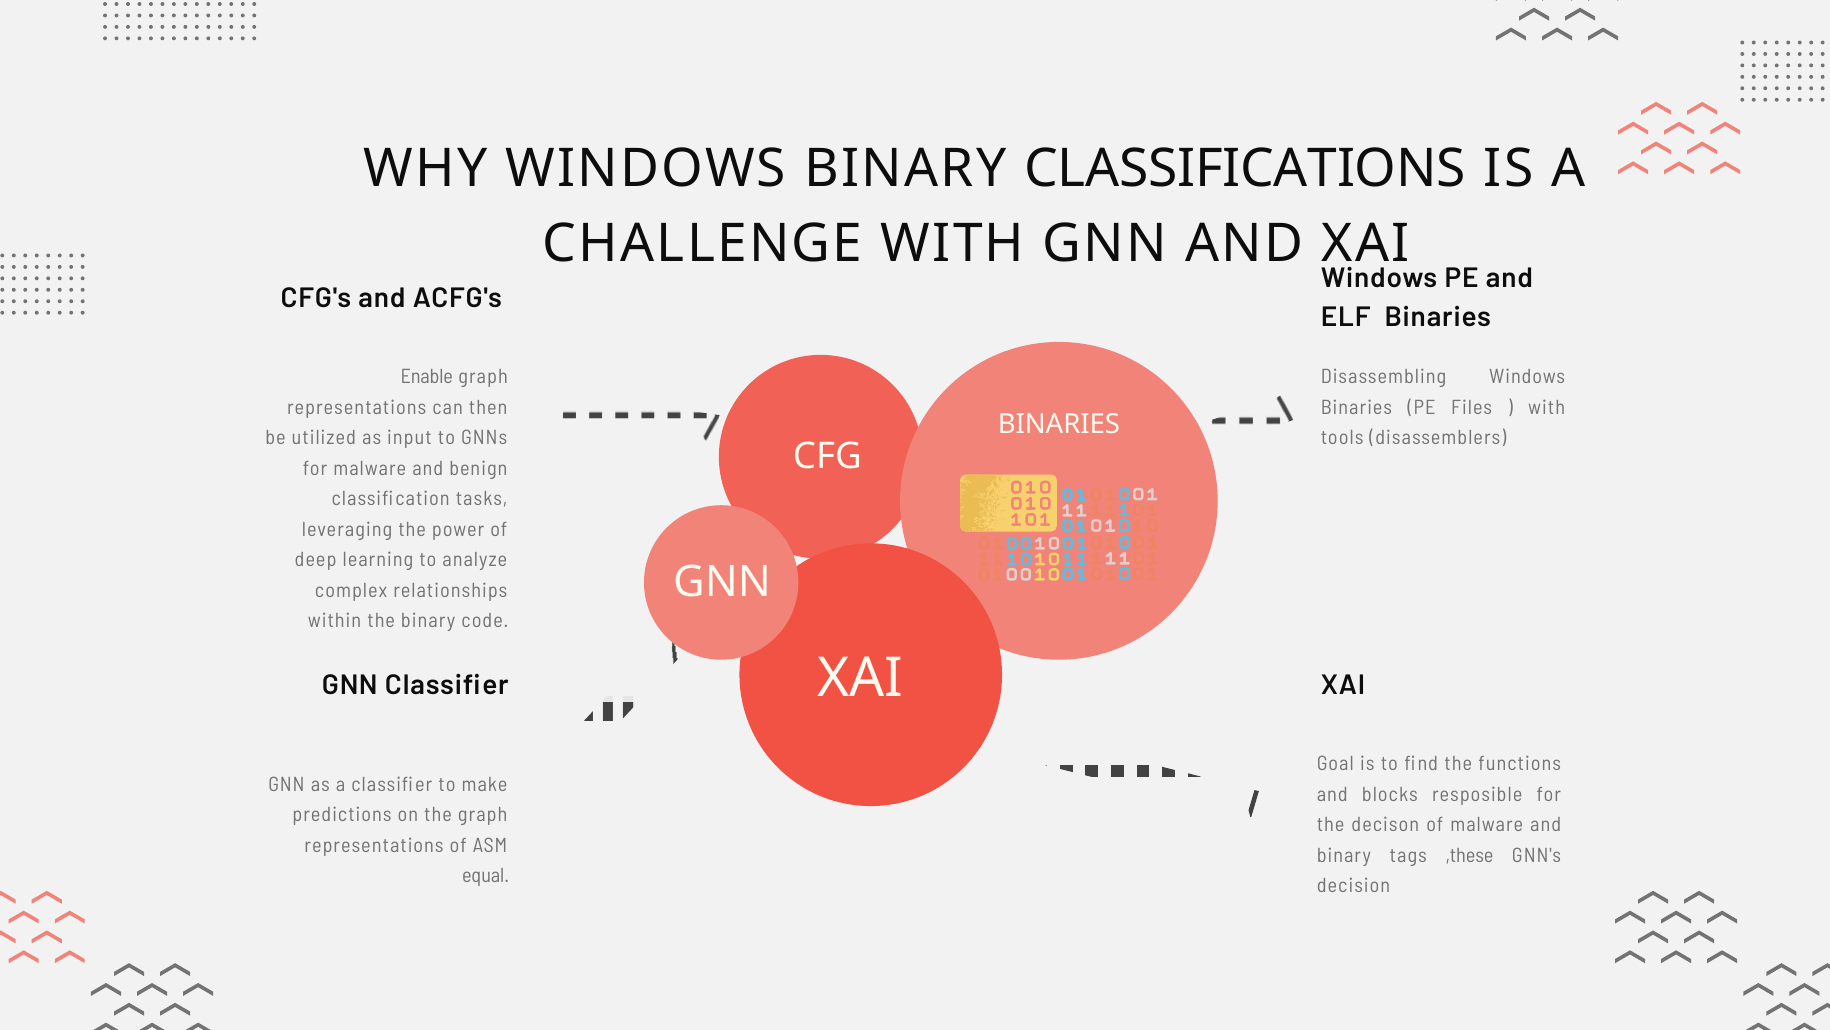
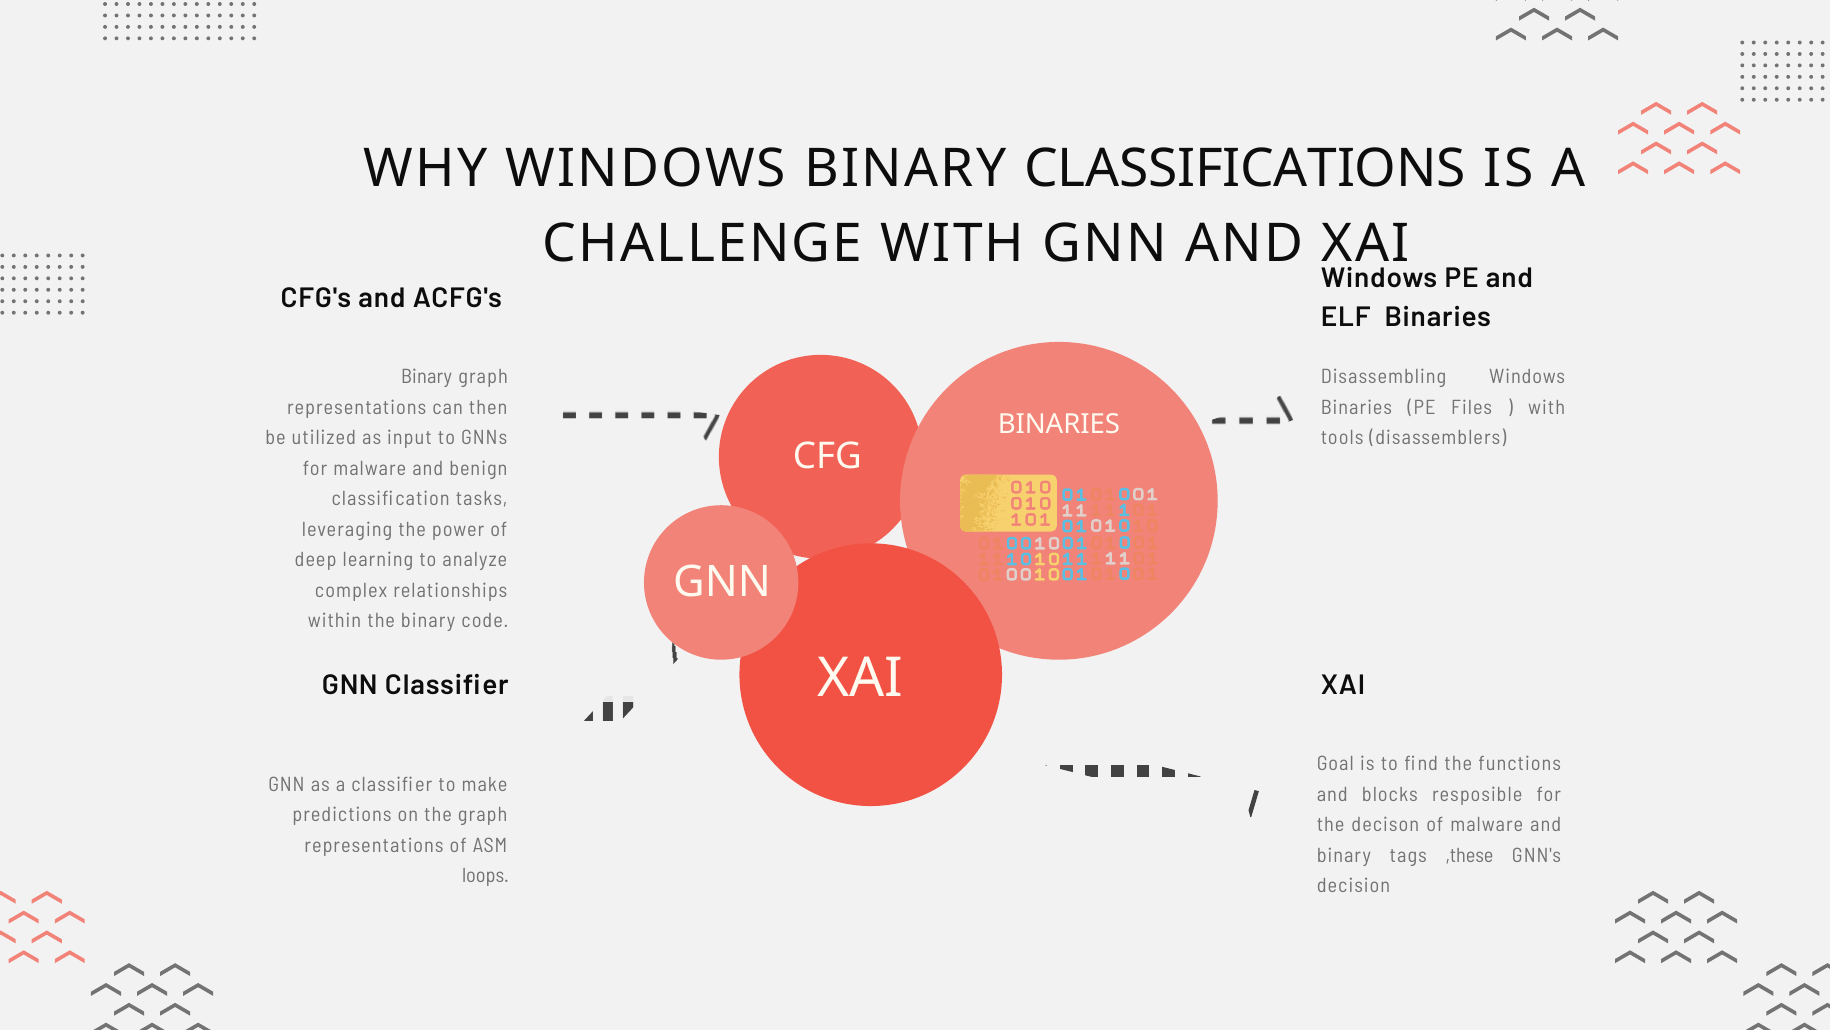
Enable: Enable -> Binary (427, 377)
equal: equal -> loops (486, 876)
